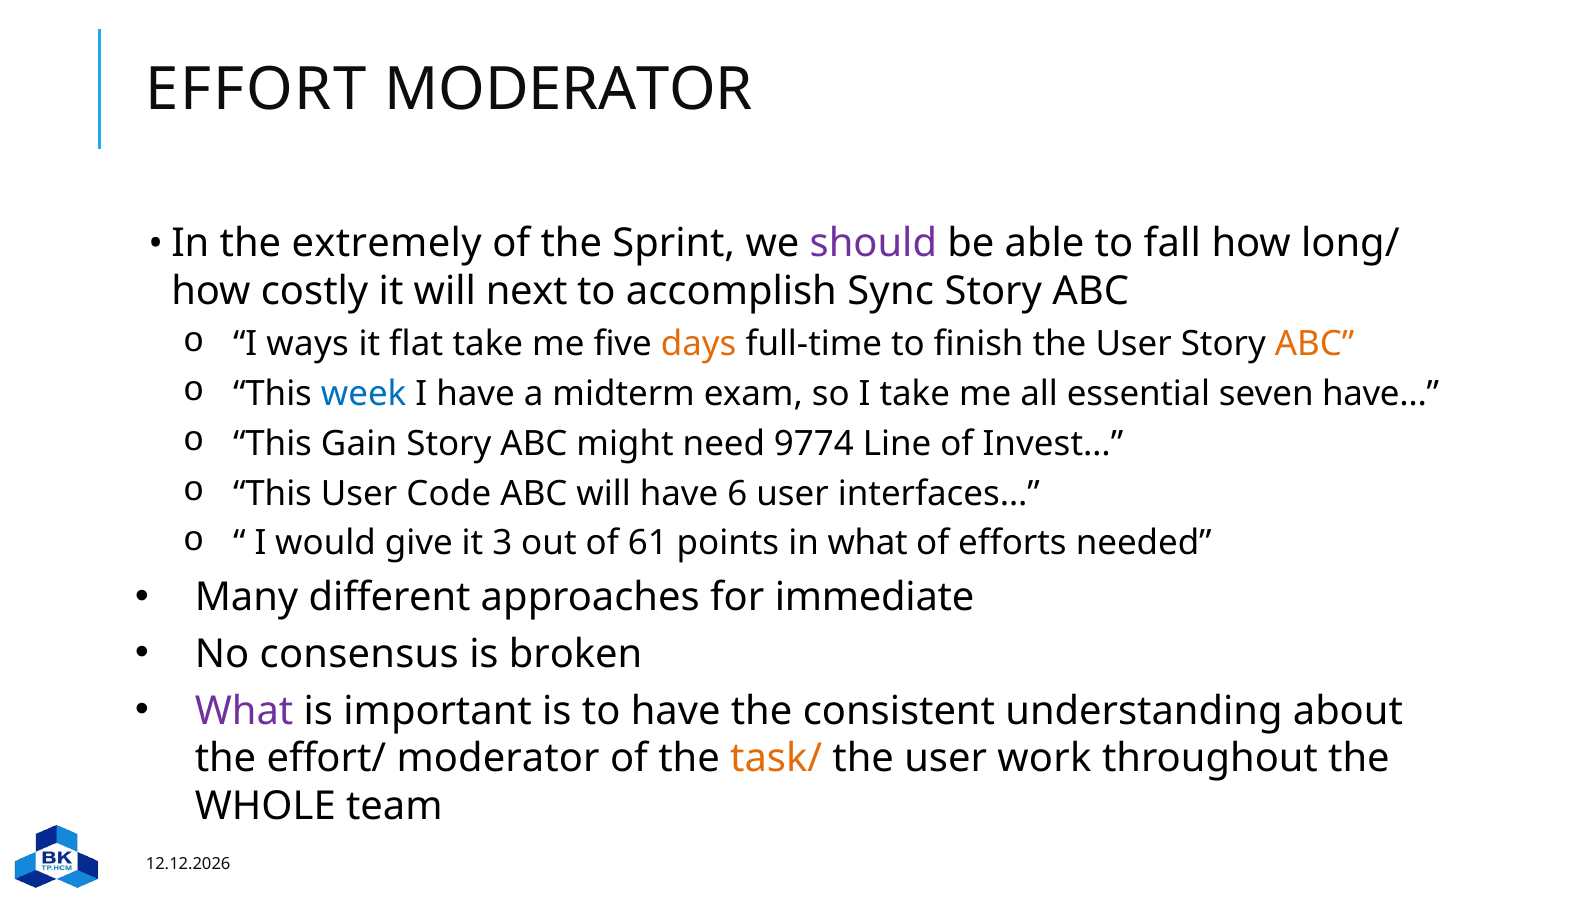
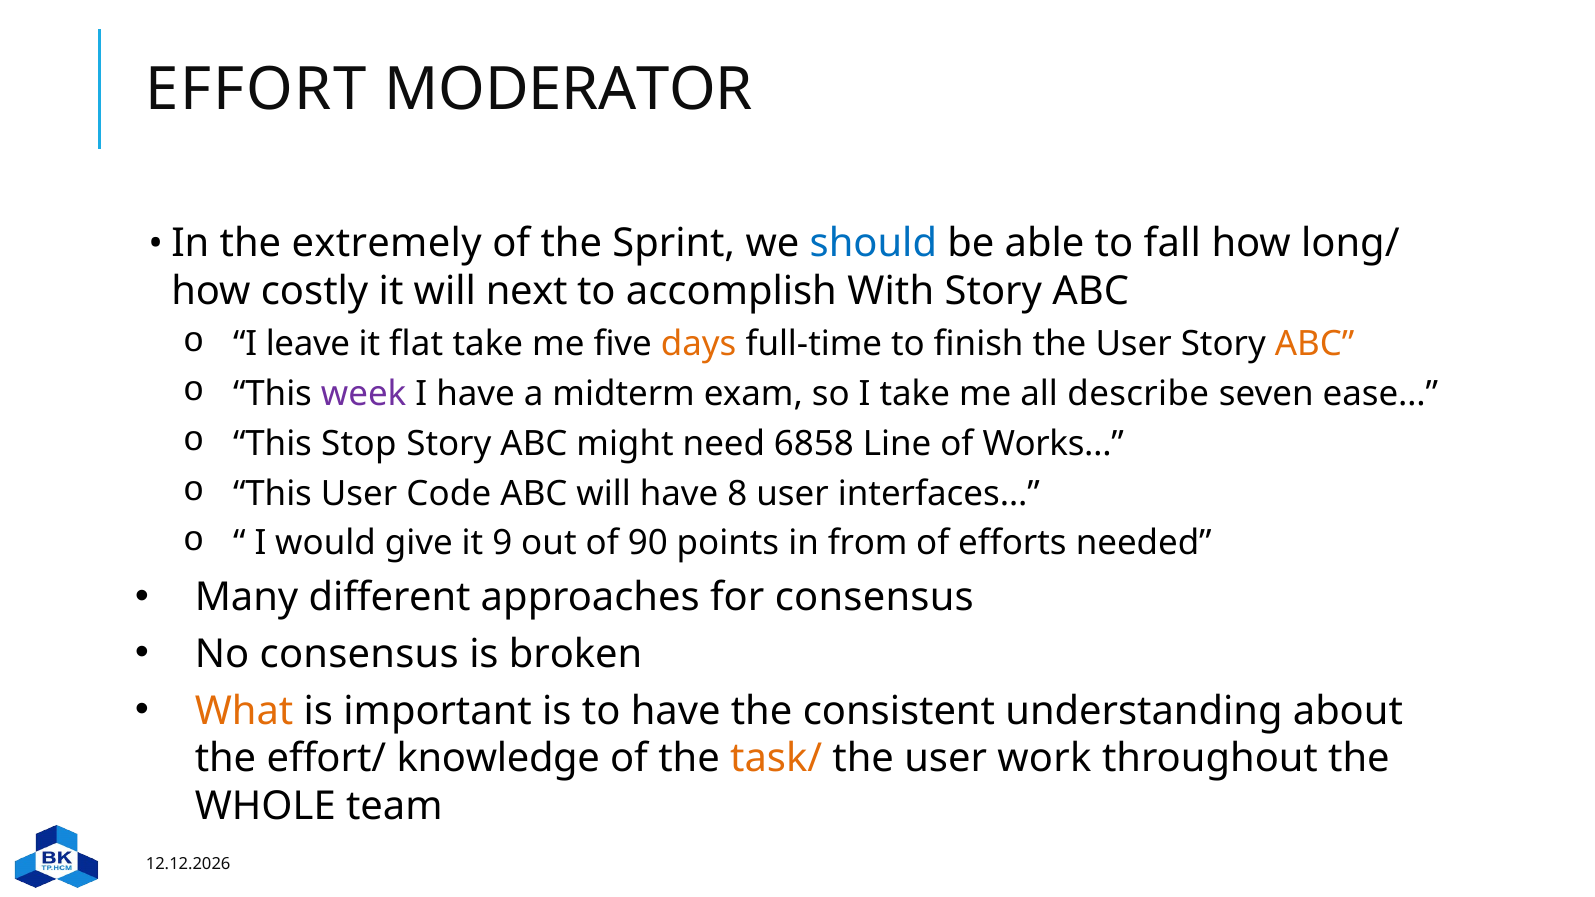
should colour: purple -> blue (873, 244)
Sync: Sync -> With (891, 292)
ways: ways -> leave (308, 344)
week colour: blue -> purple (364, 394)
essential: essential -> describe (1138, 394)
have…: have… -> ease… (1380, 394)
Gain: Gain -> Stop (359, 444)
9774: 9774 -> 6858 (814, 444)
Invest…: Invest… -> Works… (1053, 444)
6: 6 -> 8 (737, 494)
3: 3 -> 9 (502, 544)
61: 61 -> 90 (648, 544)
in what: what -> from (868, 544)
for immediate: immediate -> consensus (874, 598)
What colour: purple -> orange (244, 711)
effort/ moderator: moderator -> knowledge (498, 759)
